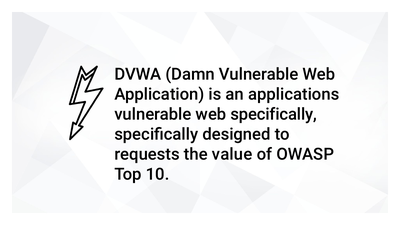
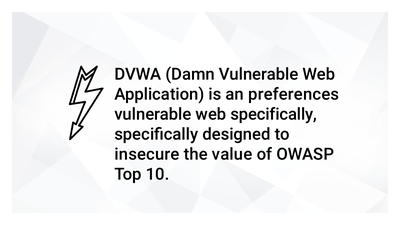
applications: applications -> preferences (294, 95)
requests: requests -> insecure (147, 155)
